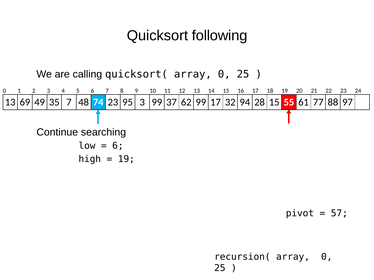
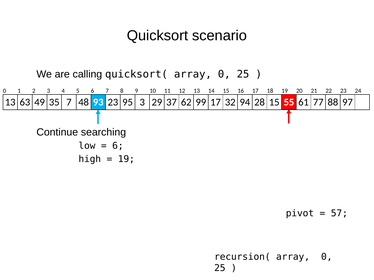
following: following -> scenario (220, 36)
69: 69 -> 63 (25, 102)
74: 74 -> 93 (98, 102)
3 99: 99 -> 29 (157, 102)
